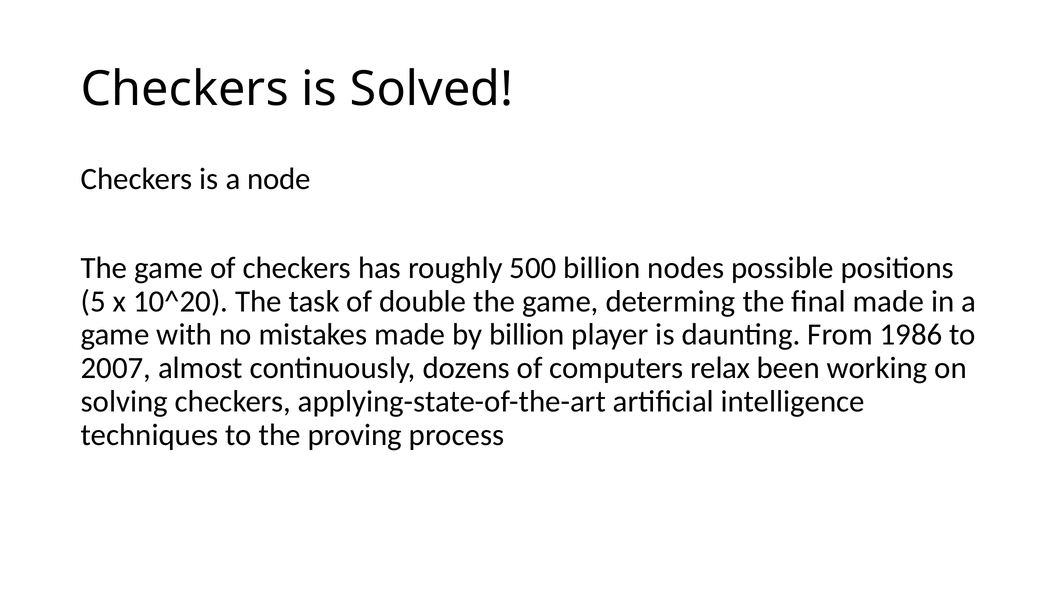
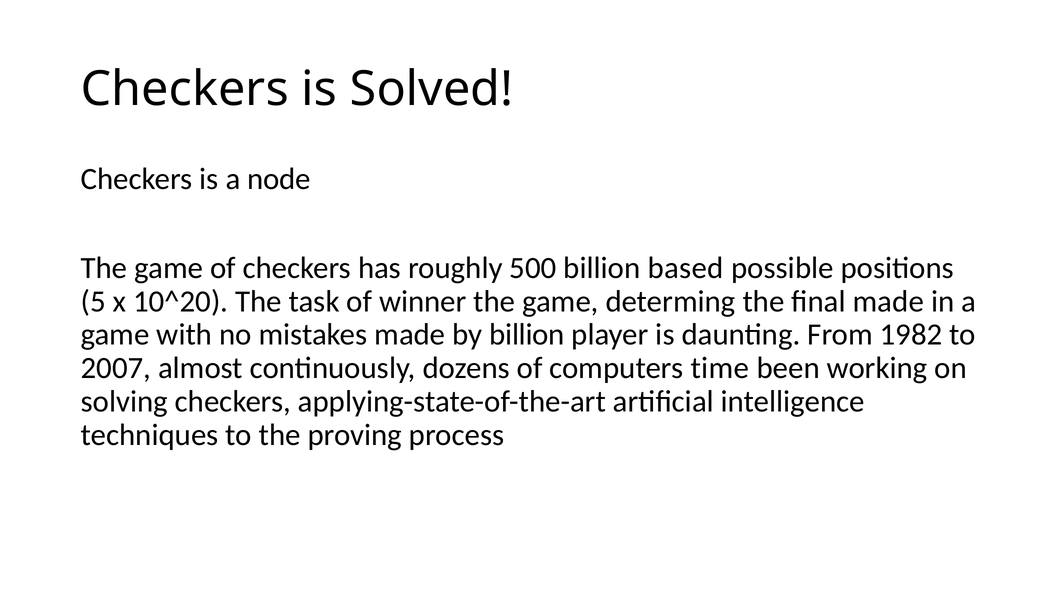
nodes: nodes -> based (686, 268)
double: double -> winner (423, 302)
1986: 1986 -> 1982 (911, 335)
relax: relax -> time (720, 368)
